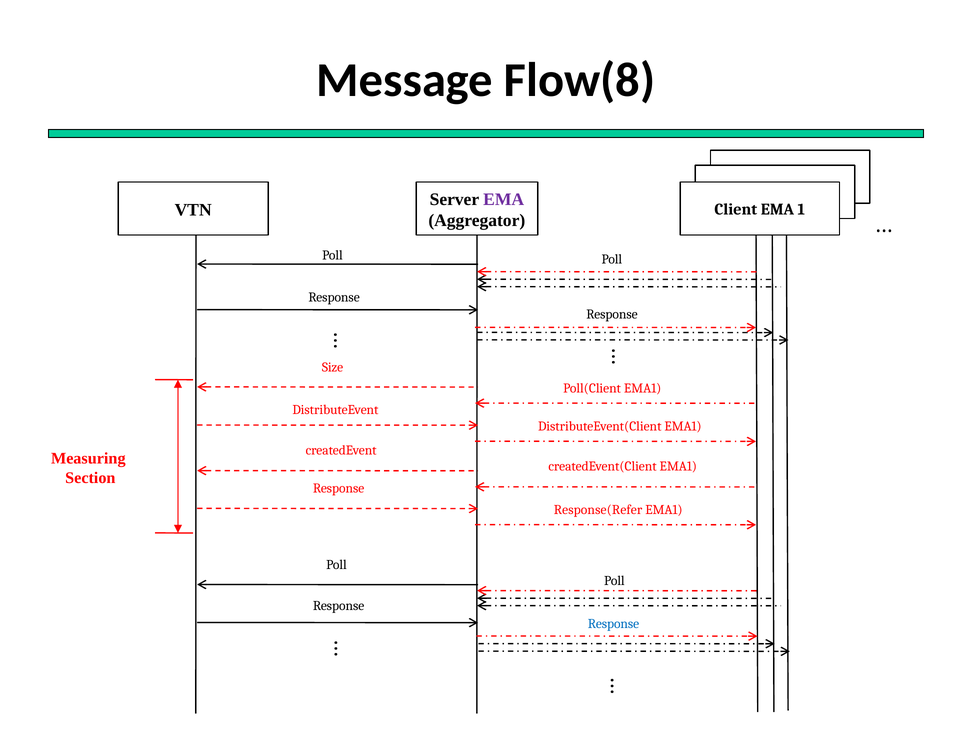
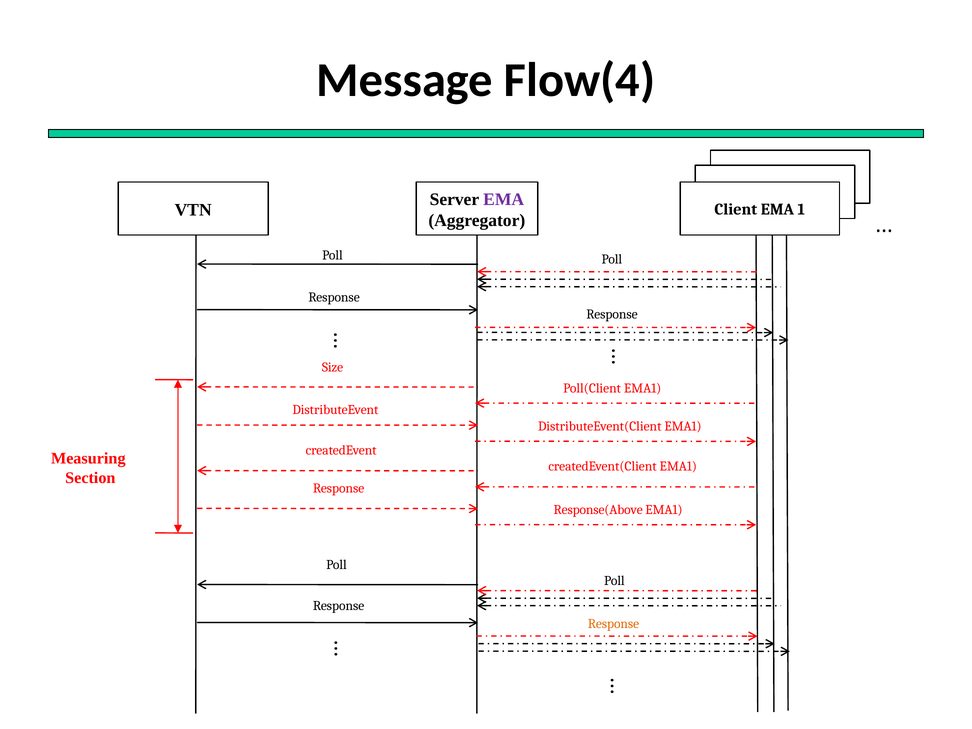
Flow(8: Flow(8 -> Flow(4 (580, 80)
Response(Refer: Response(Refer -> Response(Above (598, 510)
Response colour: blue -> orange (613, 624)
